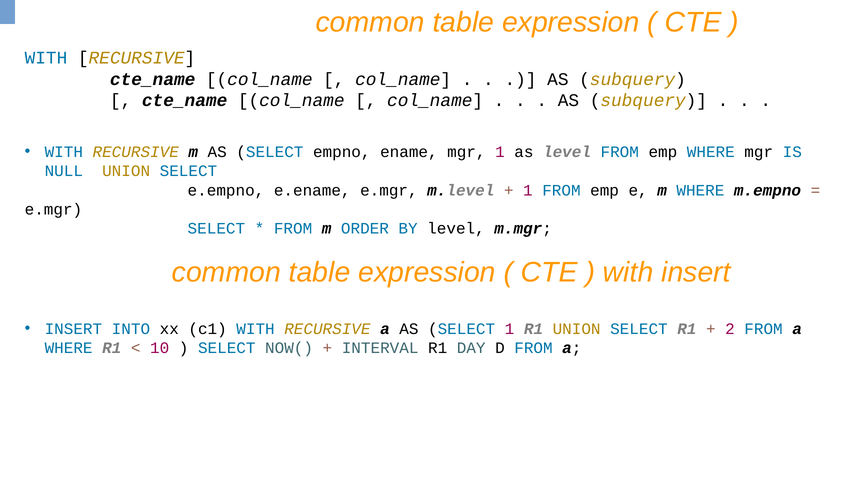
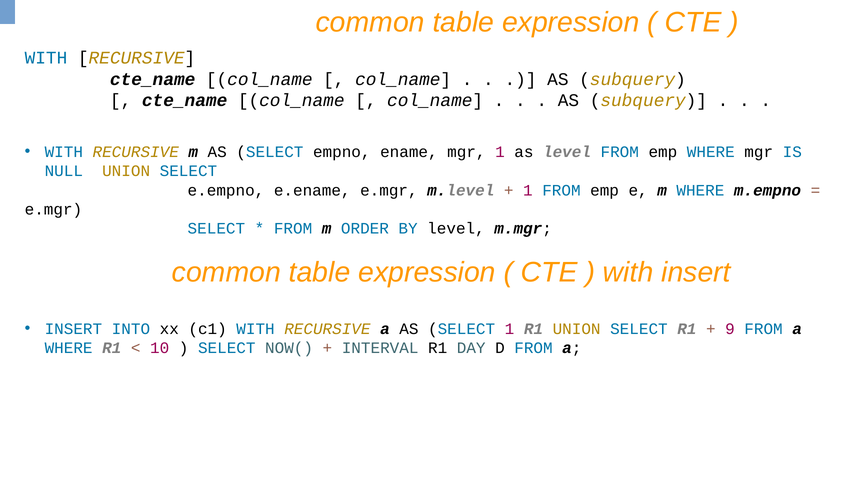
2: 2 -> 9 (730, 329)
